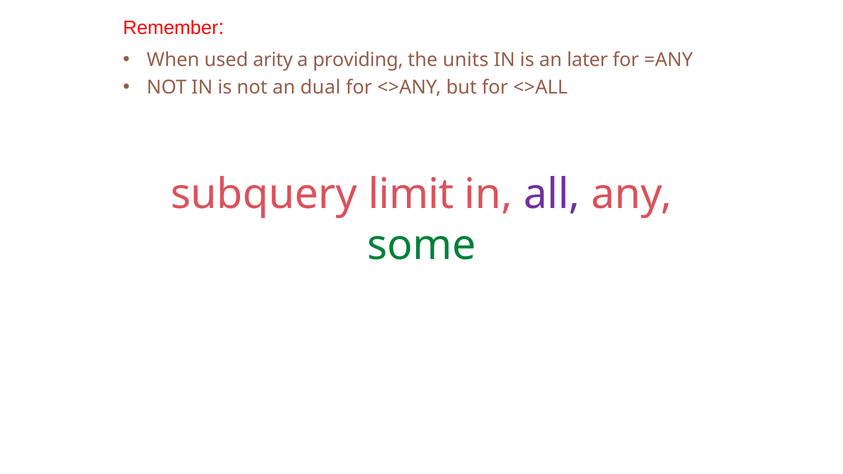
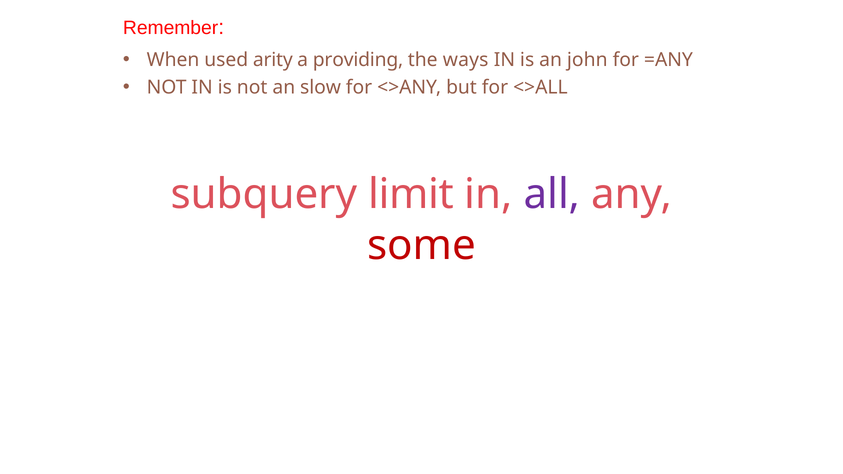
units: units -> ways (466, 60)
later: later -> john (587, 60)
dual: dual -> slow (321, 87)
some colour: green -> red (421, 245)
